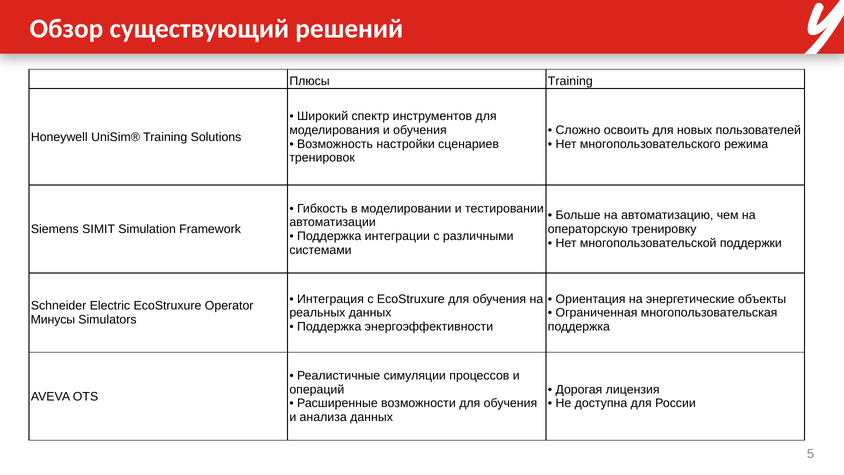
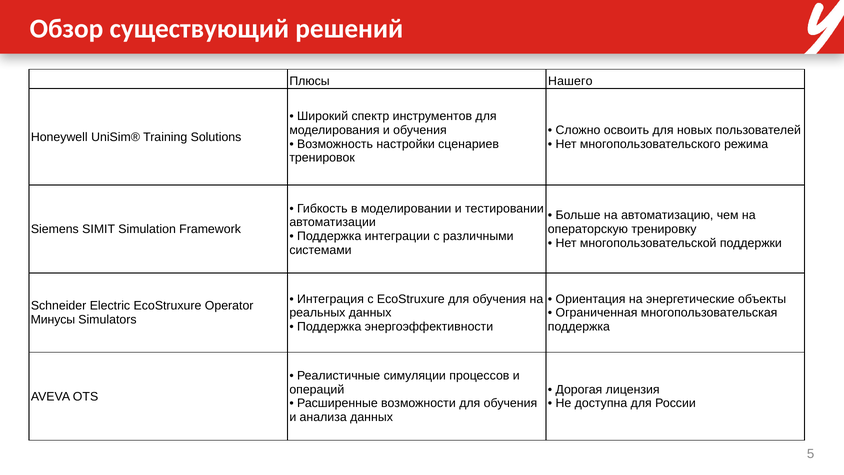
Плюсы Training: Training -> Нашего (570, 81)
